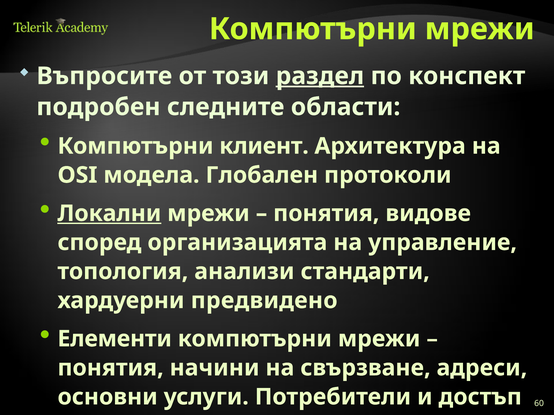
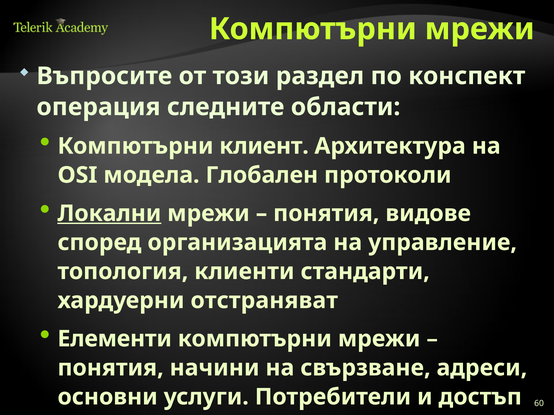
раздел underline: present -> none (320, 76)
подробен: подробен -> операция (98, 107)
анализи: анализи -> клиенти (244, 272)
предвидено: предвидено -> отстраняват (264, 301)
